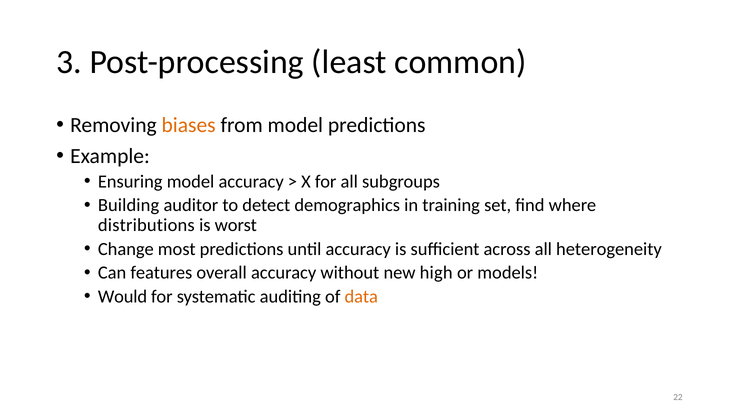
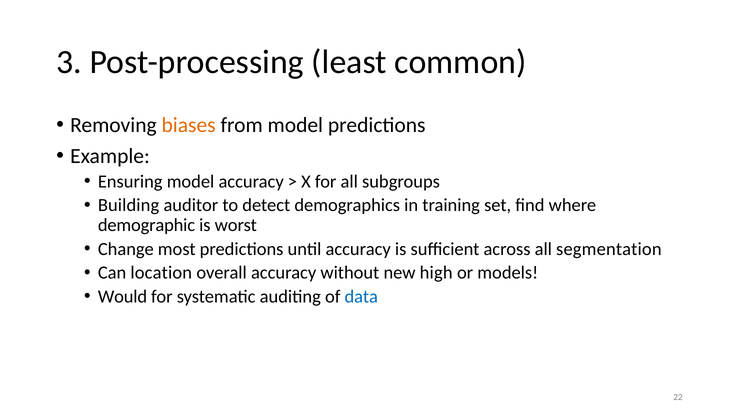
distributions: distributions -> demographic (146, 225)
heterogeneity: heterogeneity -> segmentation (609, 249)
features: features -> location (161, 273)
data colour: orange -> blue (361, 296)
